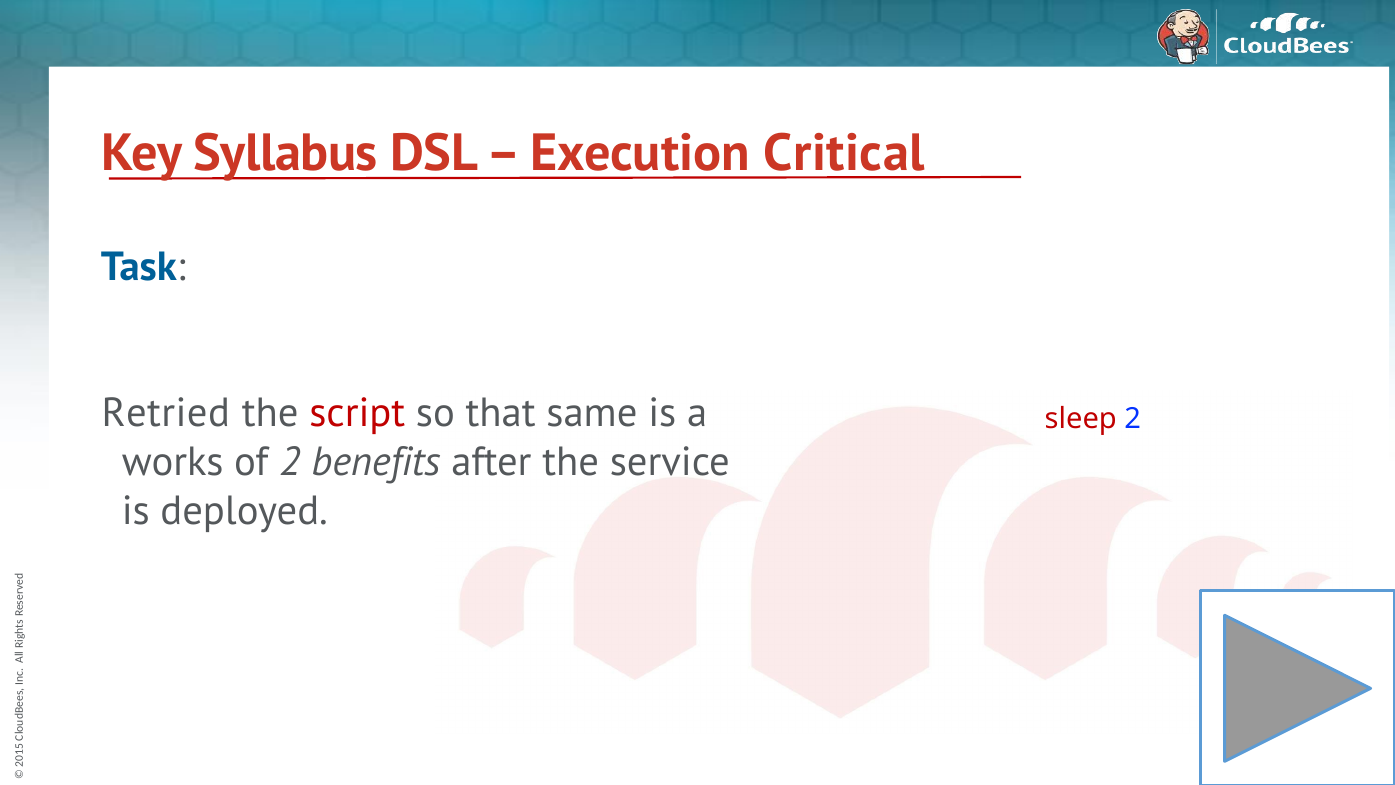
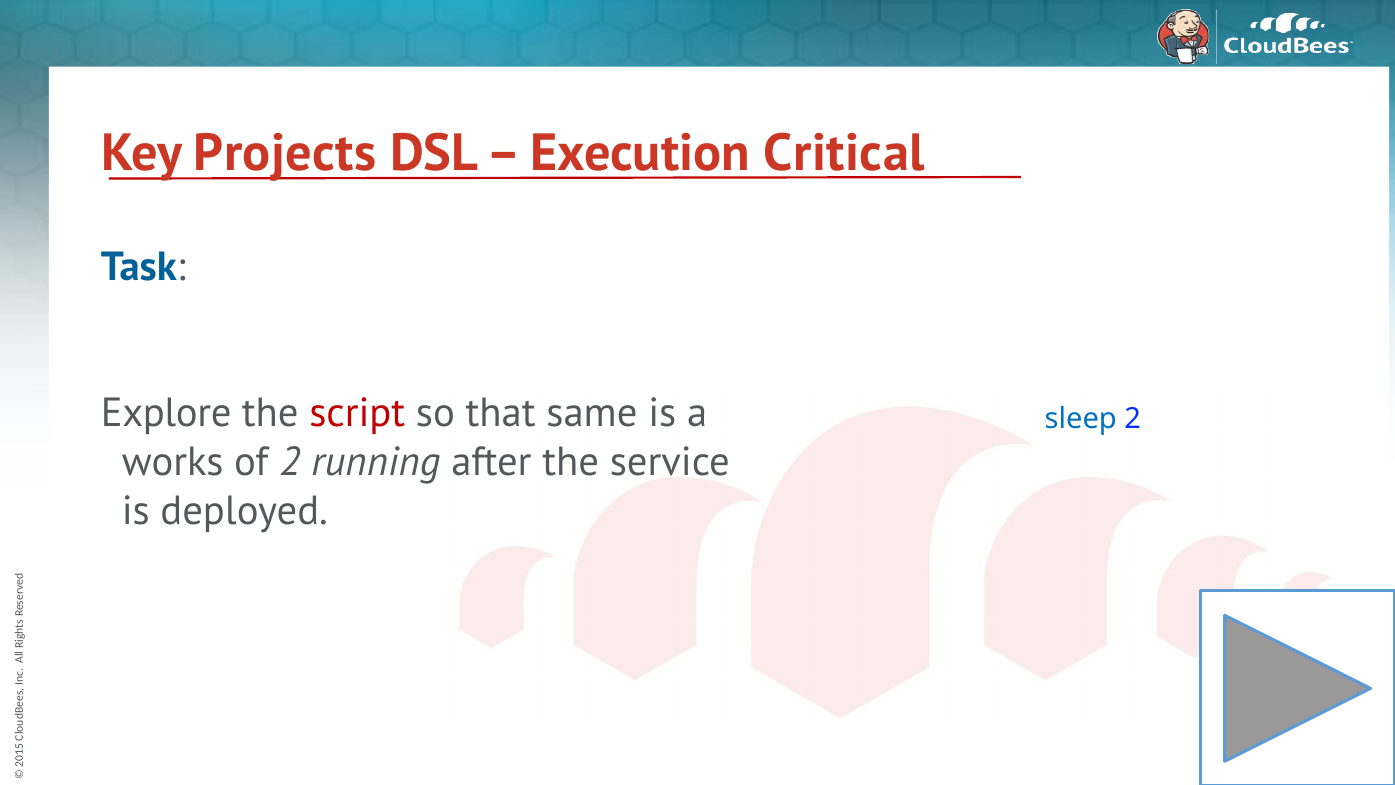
Syllabus: Syllabus -> Projects (285, 153)
Retried: Retried -> Explore (166, 413)
sleep colour: red -> blue (1081, 419)
benefits: benefits -> running (376, 462)
